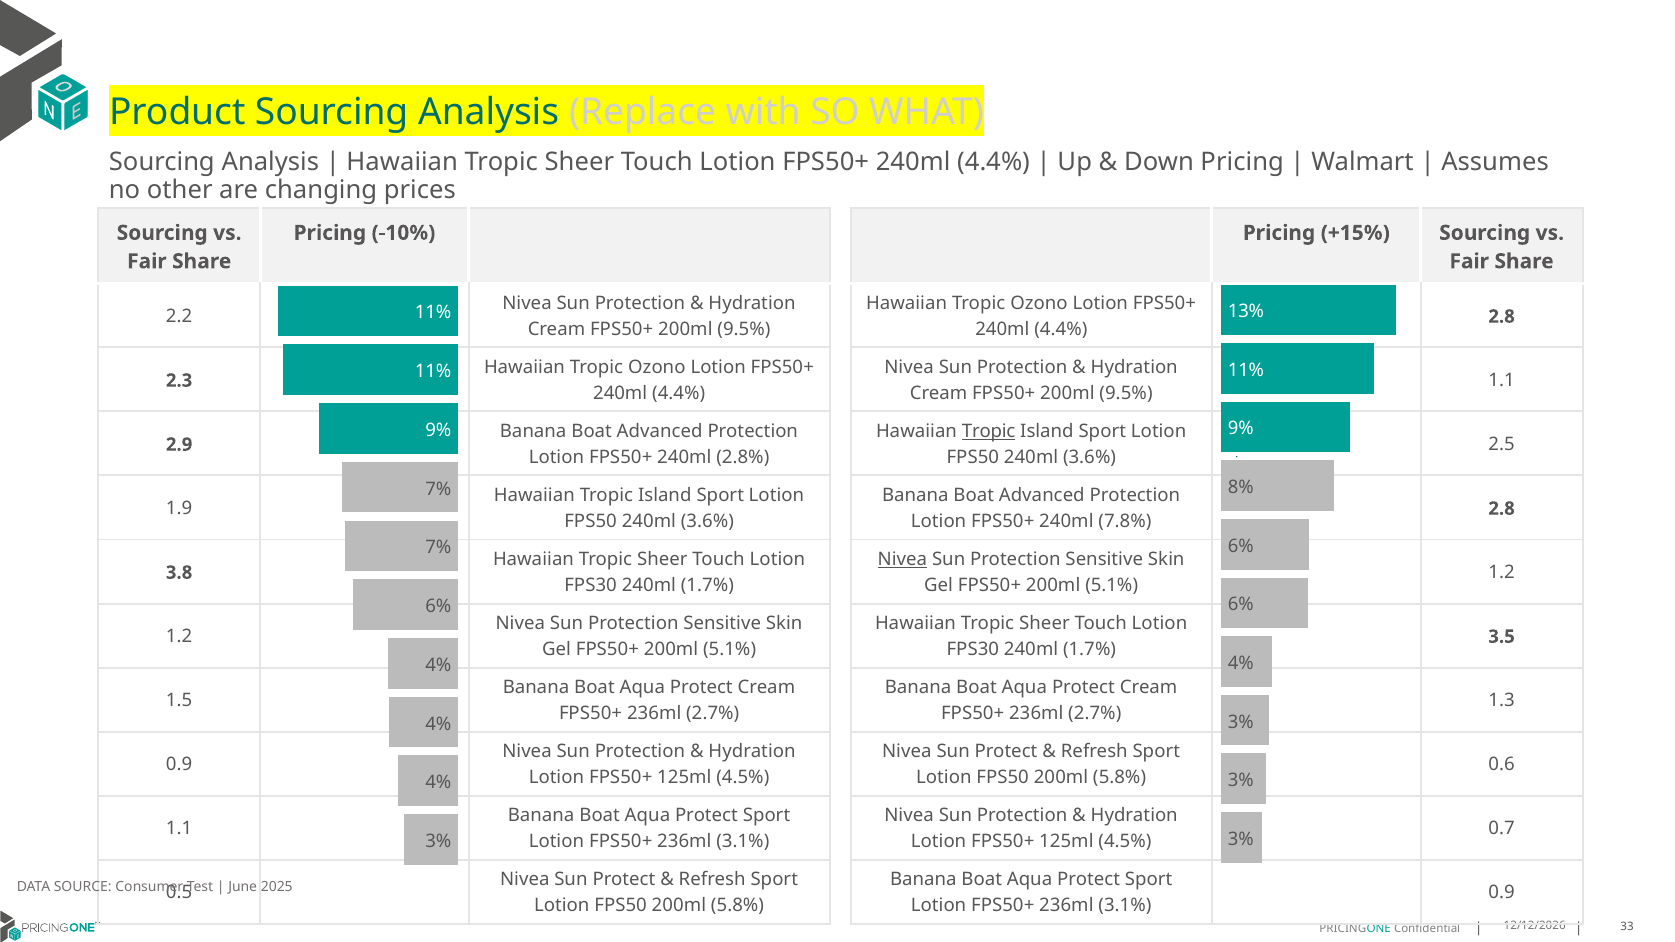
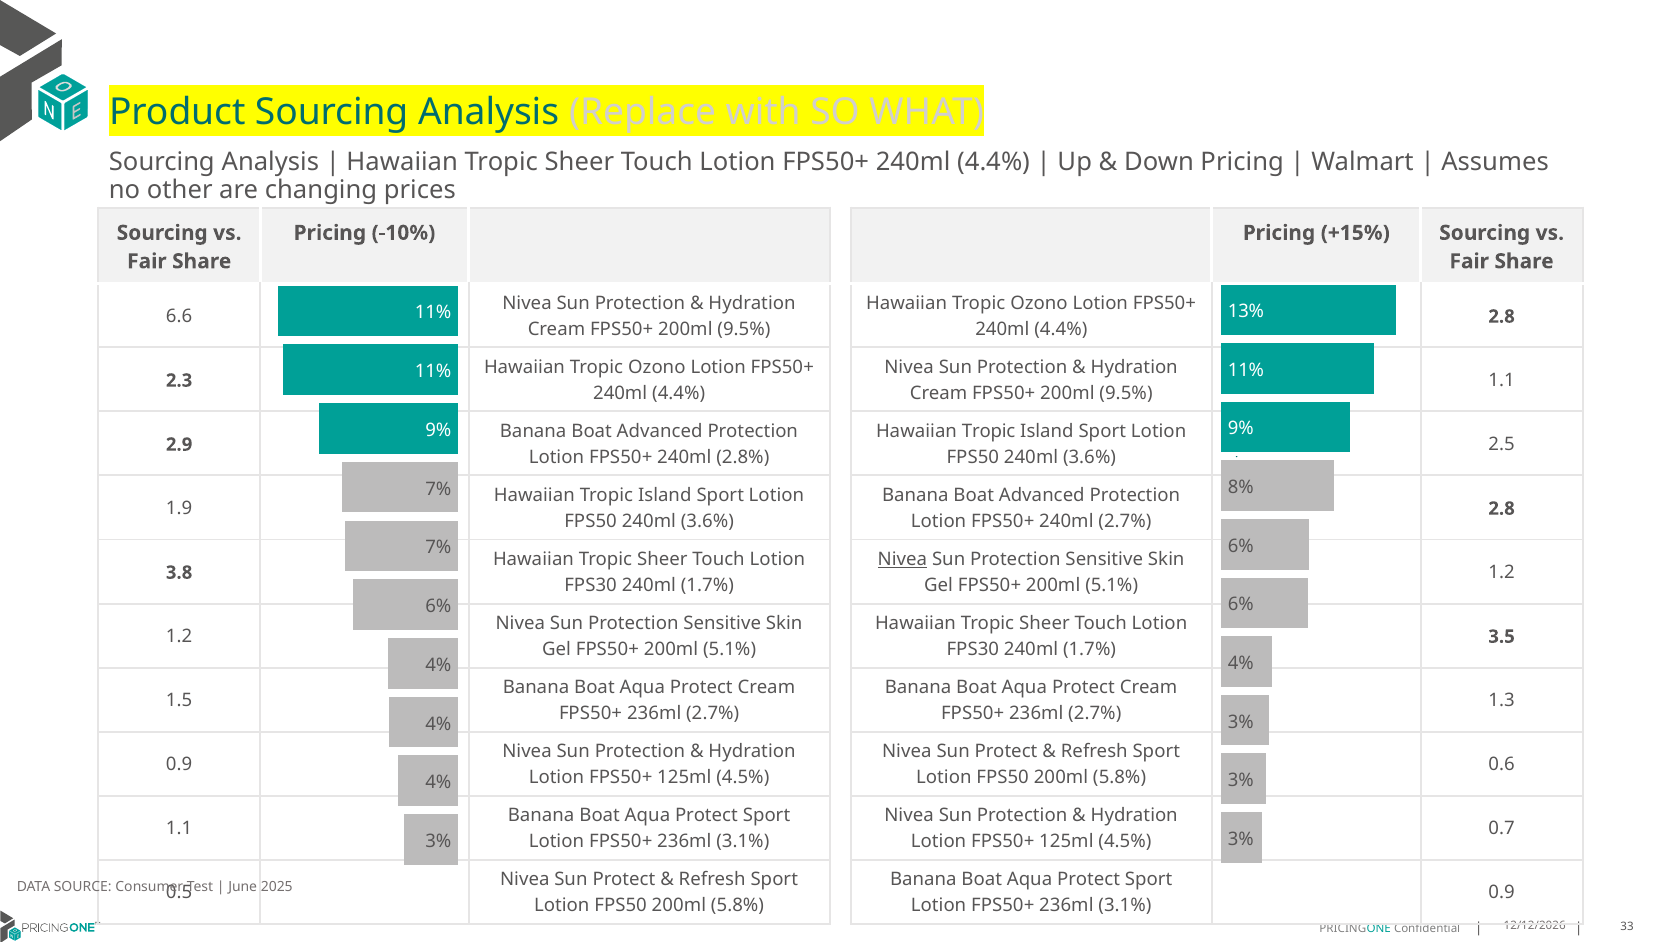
2.2: 2.2 -> 6.6 (179, 317)
Tropic underline: present -> none (989, 432)
240ml 7.8%: 7.8% -> 2.7% (1125, 522)
